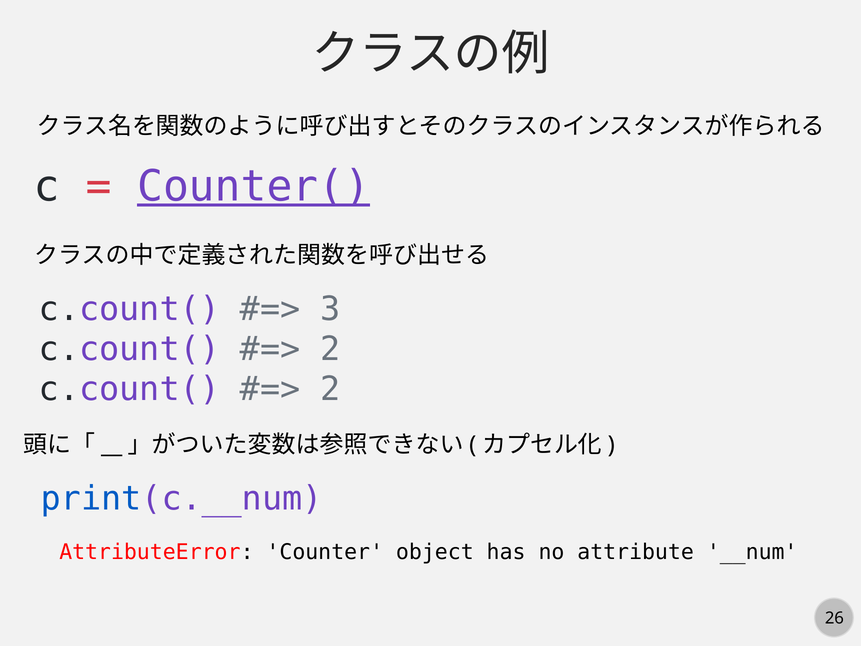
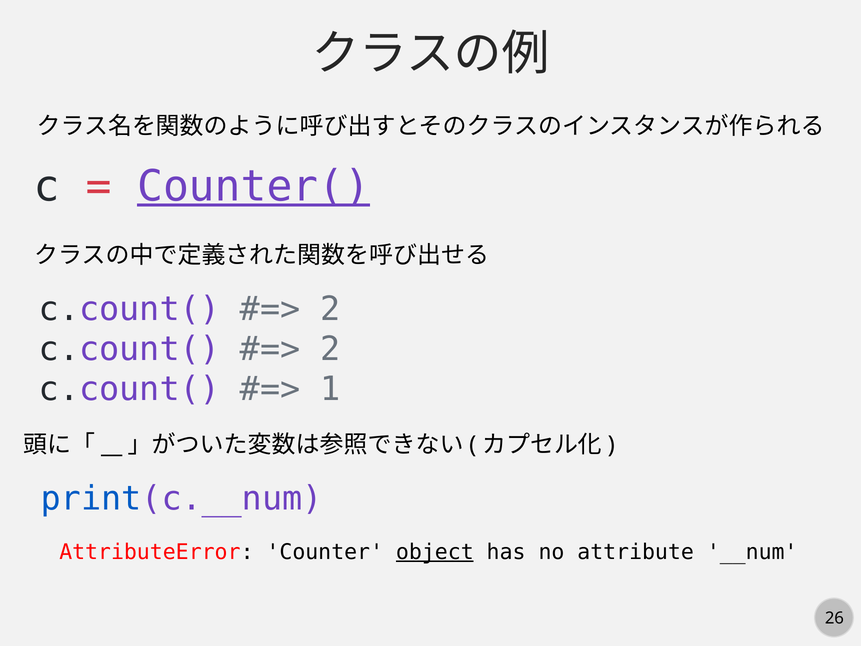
3: 3 -> 2 (331, 309)
2: 2 -> 1 (331, 389)
object underline: none -> present (435, 552)
